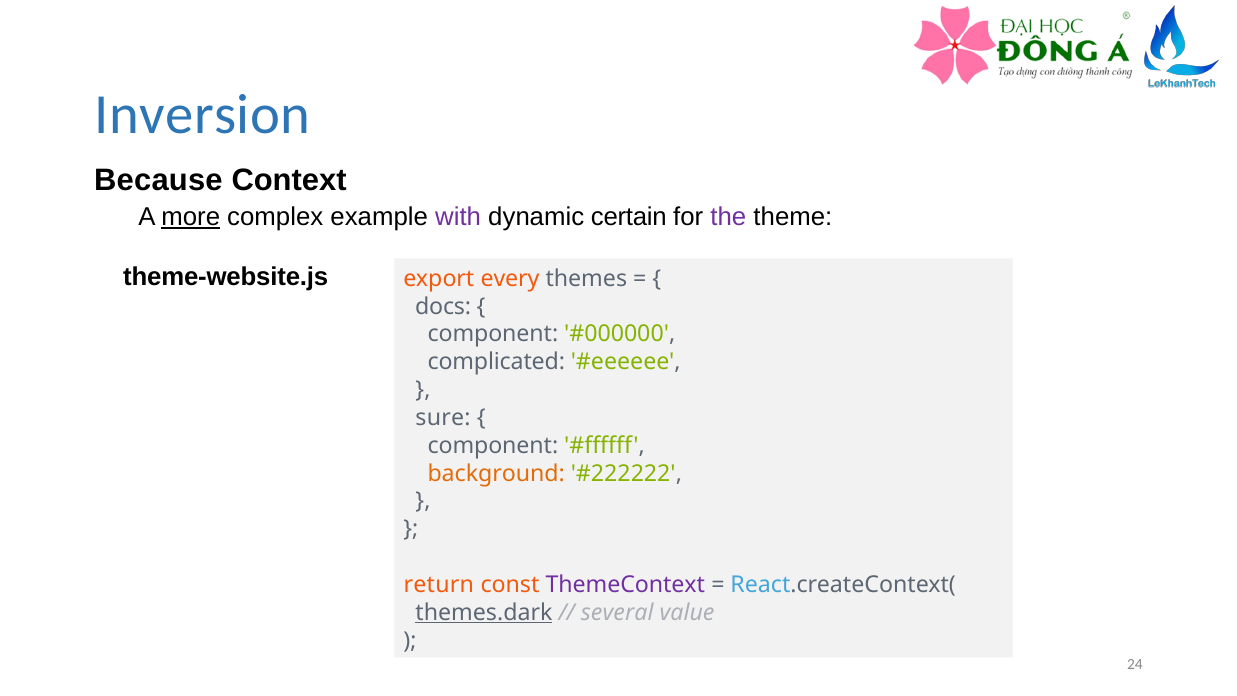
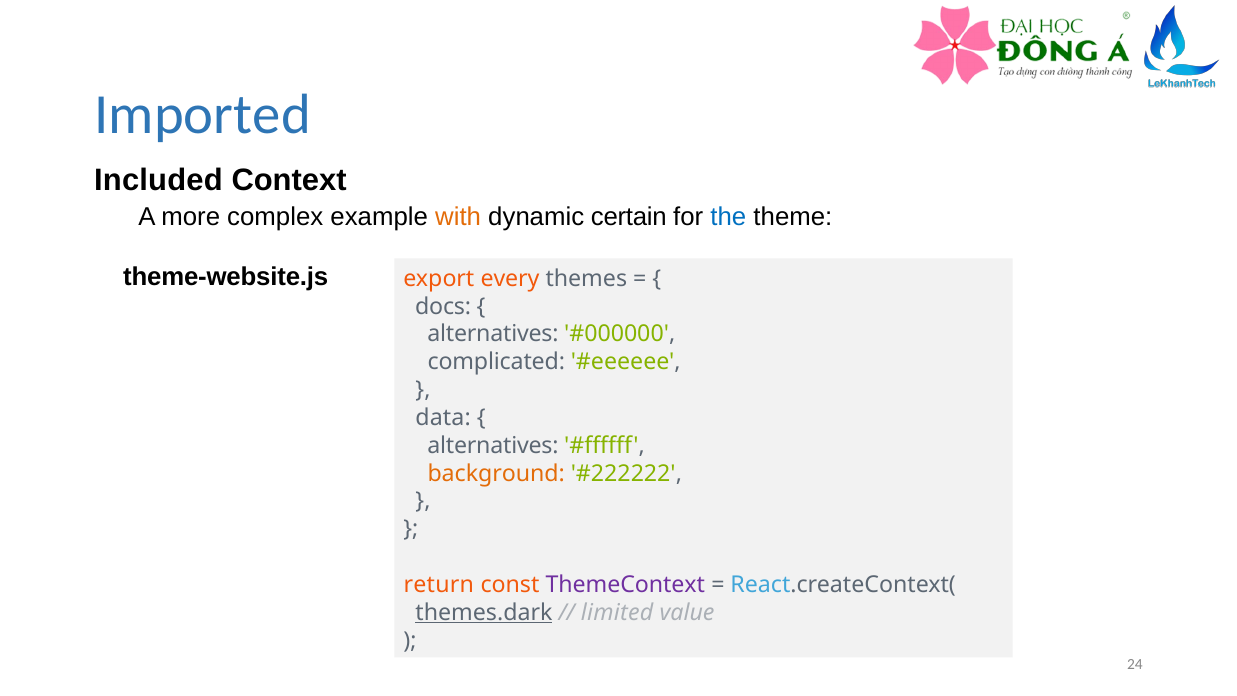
Inversion: Inversion -> Imported (203, 114)
Because: Because -> Included (158, 180)
more underline: present -> none (191, 217)
with colour: purple -> orange (458, 217)
the colour: purple -> blue (728, 217)
component: component -> alternatives (493, 334)
sure: sure -> data (443, 418)
component: component -> alternatives (493, 445)
several: several -> limited (617, 612)
